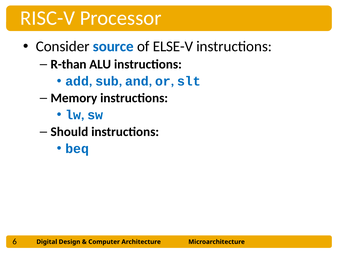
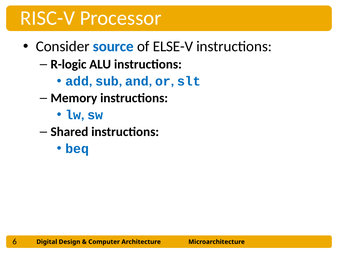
R-than: R-than -> R-logic (69, 64)
Should: Should -> Shared (69, 132)
